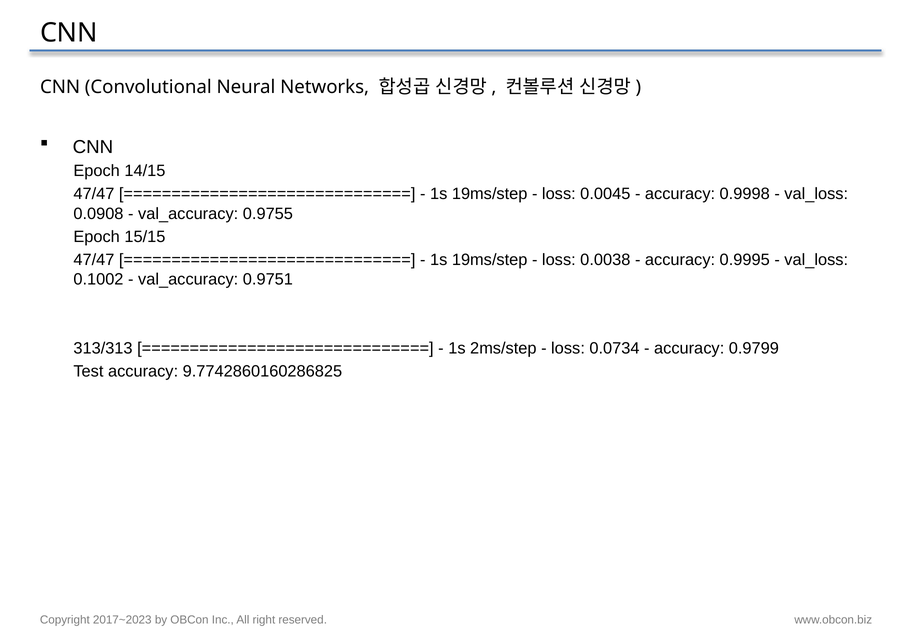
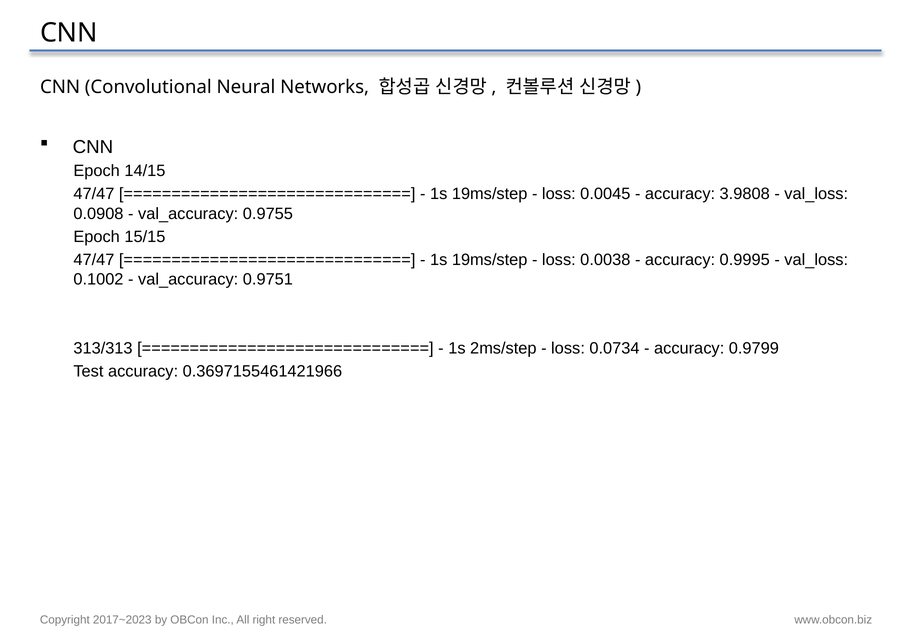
0.9998: 0.9998 -> 3.9808 (745, 194)
9.7742860160286825: 9.7742860160286825 -> 0.3697155461421966 (262, 371)
